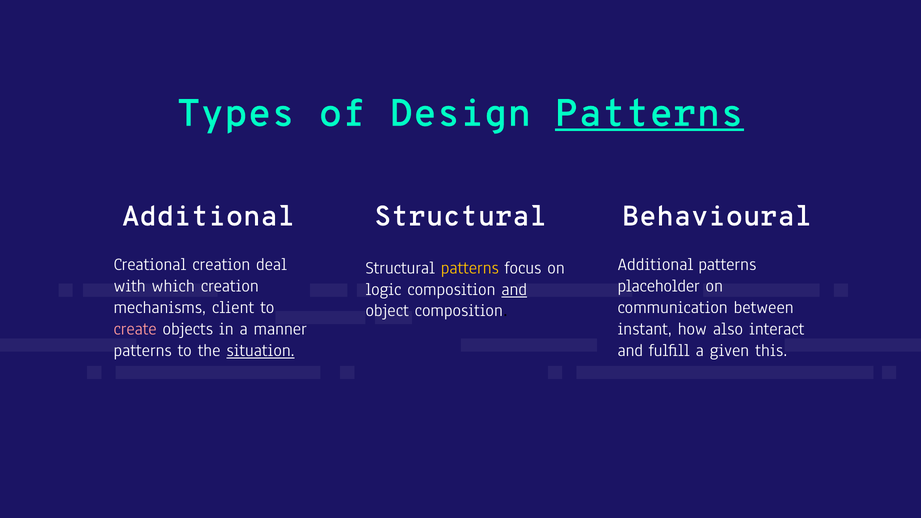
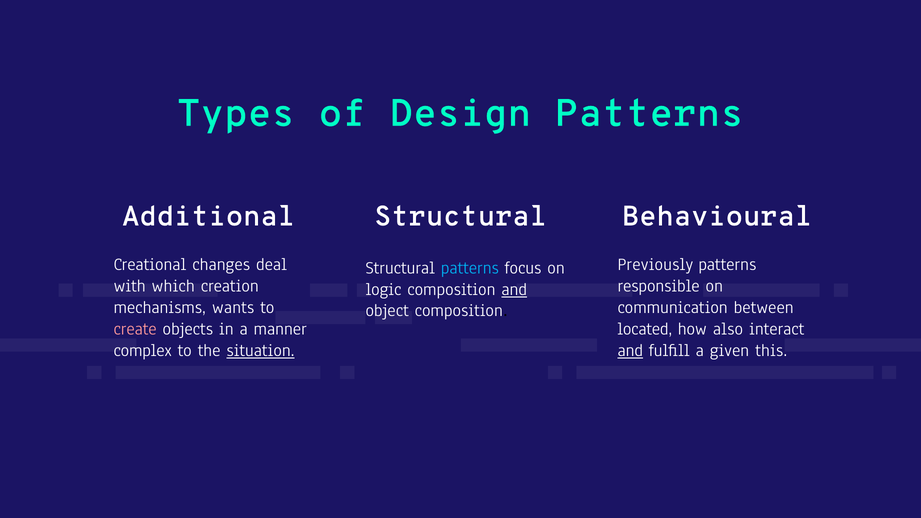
Patterns underline: present -> none (649, 113)
Creational creation: creation -> changes (221, 264)
Additional: Additional -> Previously (655, 264)
patterns colour: yellow -> light blue (470, 268)
placeholder: placeholder -> responsible (659, 286)
client: client -> wants (233, 307)
instant: instant -> located (645, 329)
patterns: patterns -> complex (143, 350)
and underline: none -> present (630, 350)
